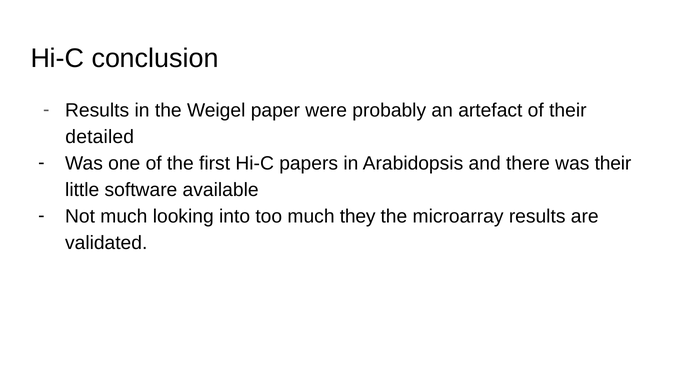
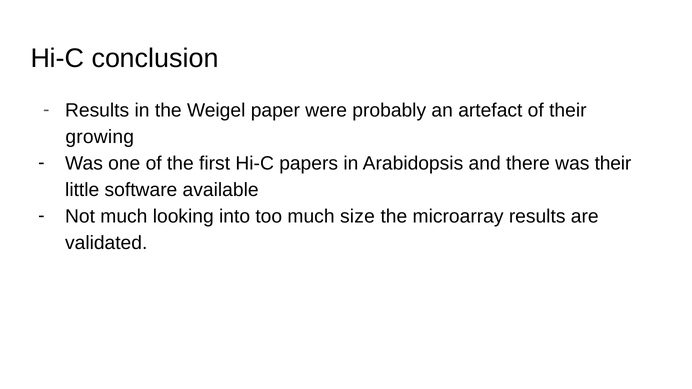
detailed: detailed -> growing (100, 137)
they: they -> size (357, 217)
